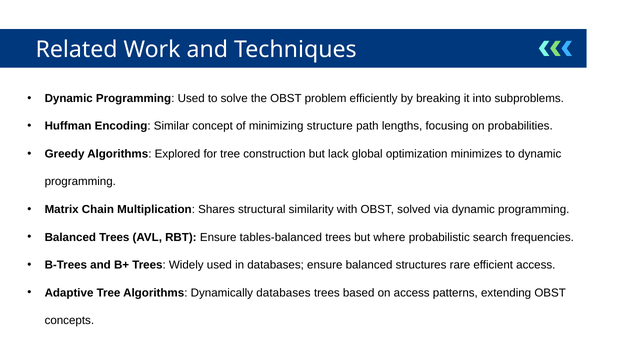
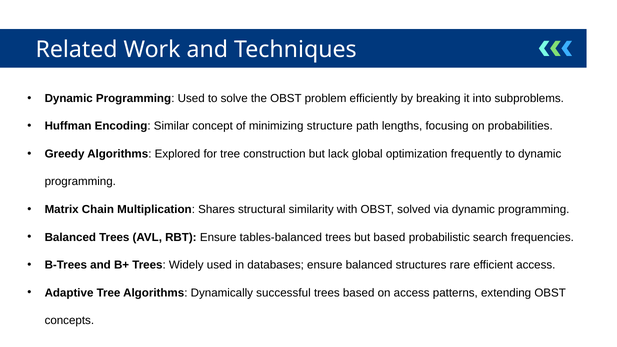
minimizes: minimizes -> frequently (476, 154)
but where: where -> based (389, 237)
Dynamically databases: databases -> successful (283, 293)
